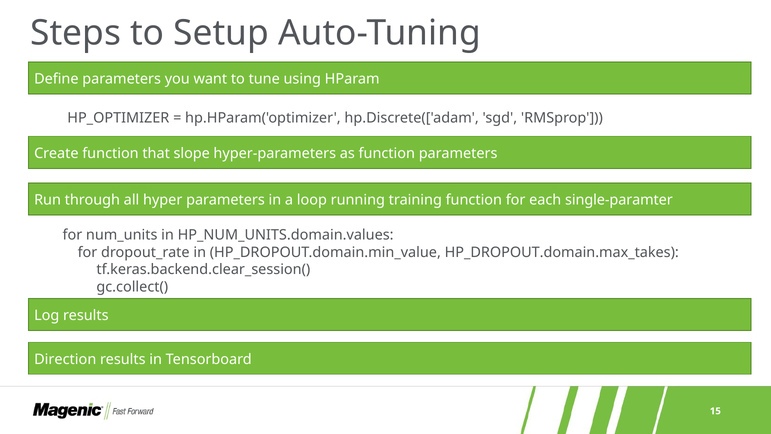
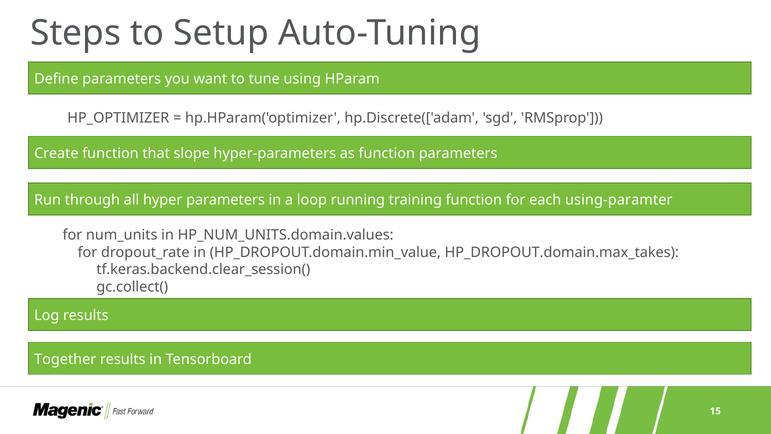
single-paramter: single-paramter -> using-paramter (619, 200)
Direction: Direction -> Together (65, 359)
